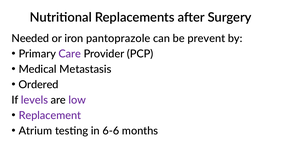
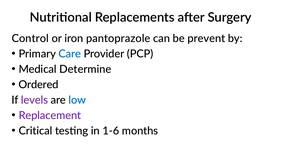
Needed: Needed -> Control (30, 38)
Care colour: purple -> blue (70, 54)
Metastasis: Metastasis -> Determine (85, 69)
low colour: purple -> blue (77, 100)
Atrium: Atrium -> Critical (35, 131)
6-6: 6-6 -> 1-6 (111, 131)
